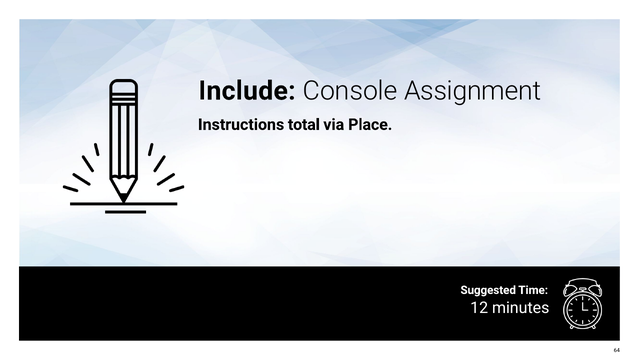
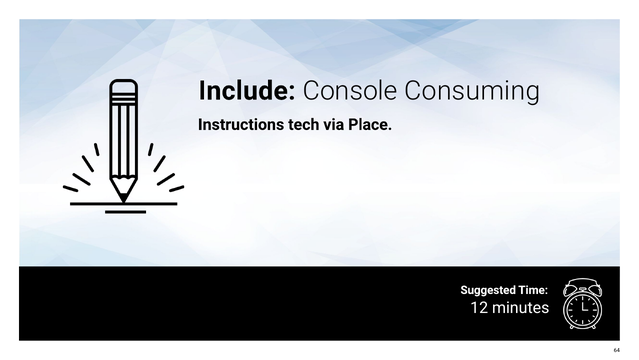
Assignment: Assignment -> Consuming (472, 91)
total: total -> tech (304, 124)
